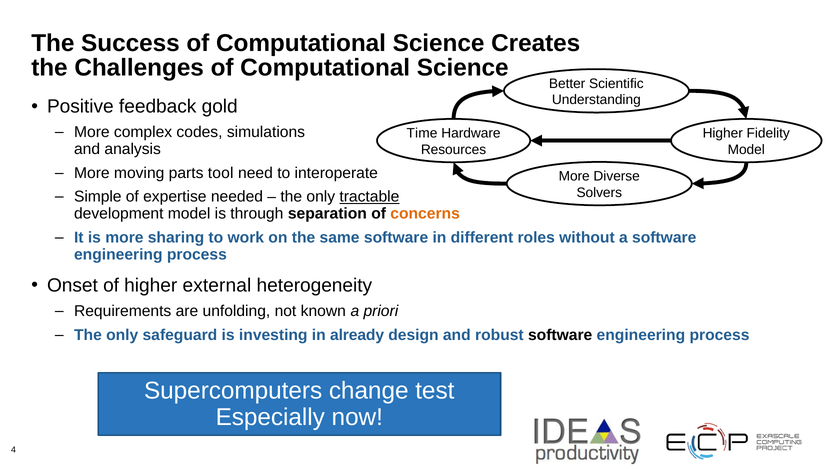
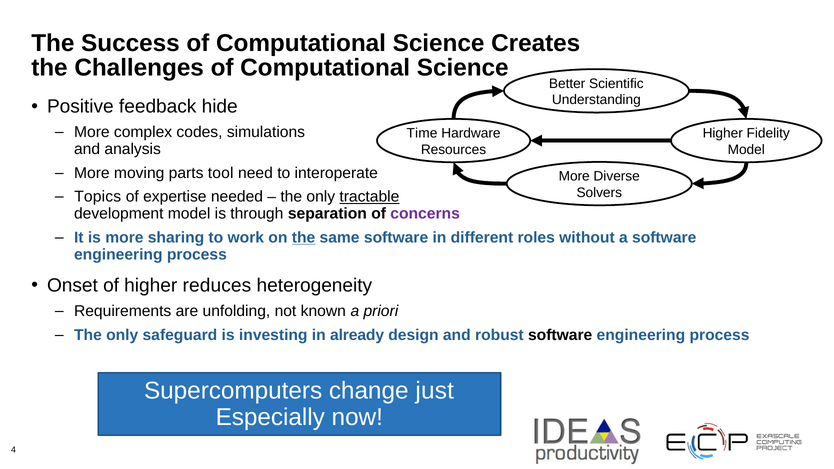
gold: gold -> hide (220, 107)
Simple: Simple -> Topics (98, 197)
concerns colour: orange -> purple (425, 214)
the underline: none -> present (304, 238)
external: external -> reduces (217, 285)
test: test -> just (435, 391)
